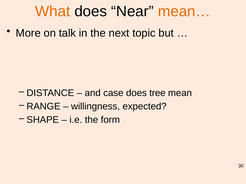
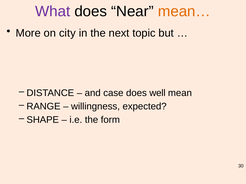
What colour: orange -> purple (53, 11)
talk: talk -> city (67, 33)
tree: tree -> well (157, 93)
